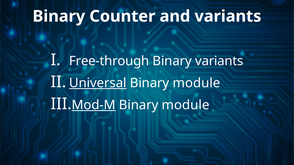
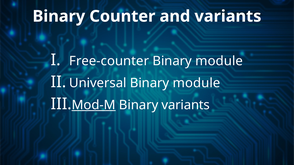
Free-through: Free-through -> Free-counter (109, 61)
variants: variants -> module (219, 61)
Universal underline: present -> none (98, 83)
module: module -> variants (186, 105)
